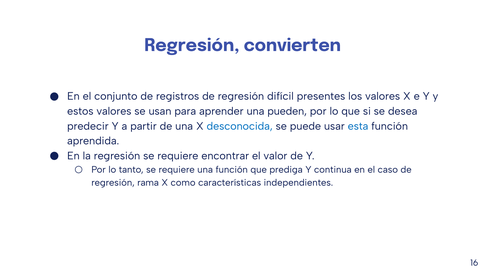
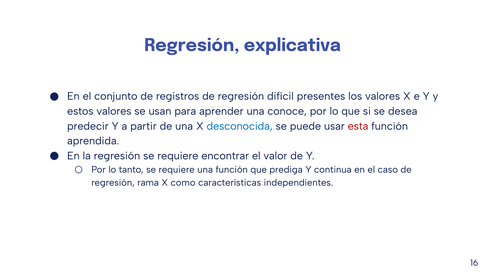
convierten: convierten -> explicativa (292, 45)
pueden: pueden -> conoce (287, 111)
esta colour: blue -> red (358, 126)
